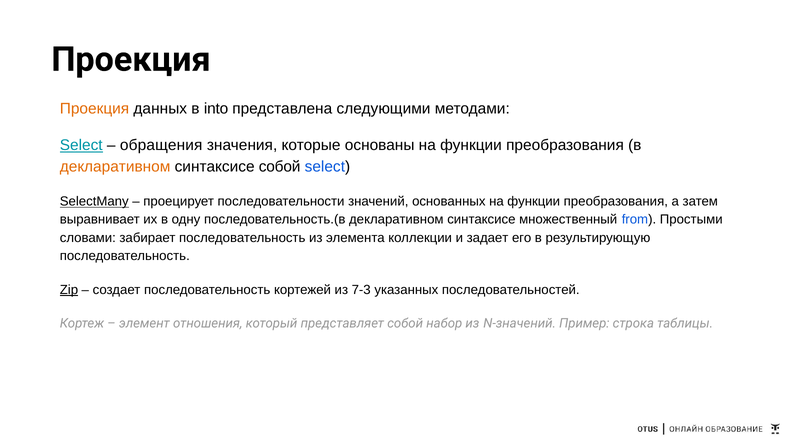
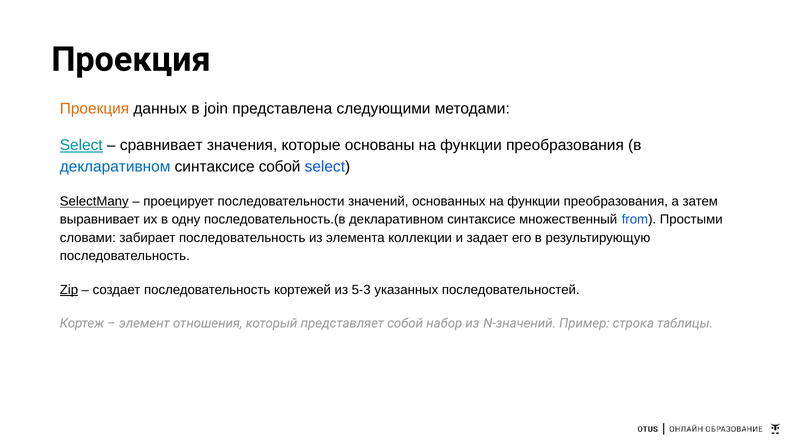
into: into -> join (216, 109)
обращения: обращения -> сравнивает (161, 145)
декларативном colour: orange -> blue (115, 167)
7-3: 7-3 -> 5-3 (361, 290)
